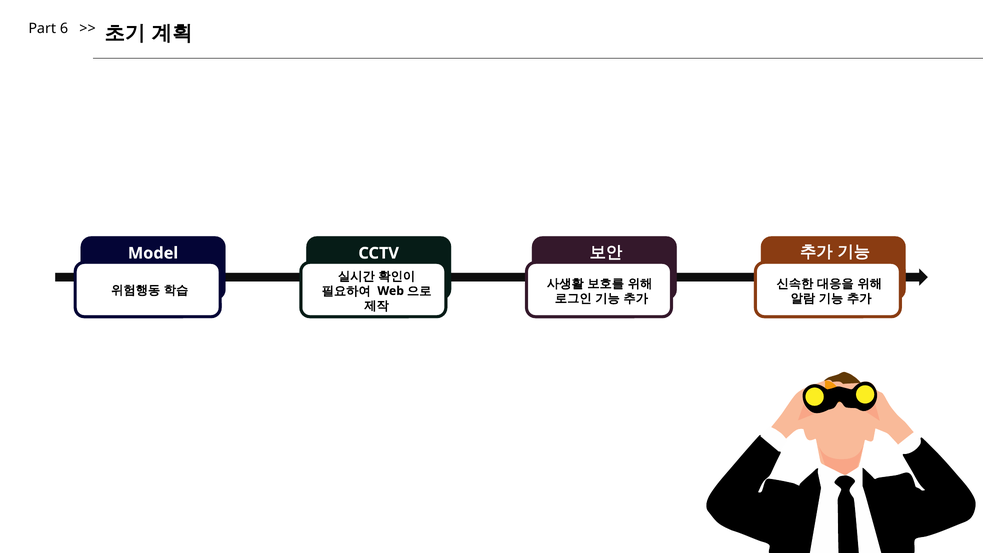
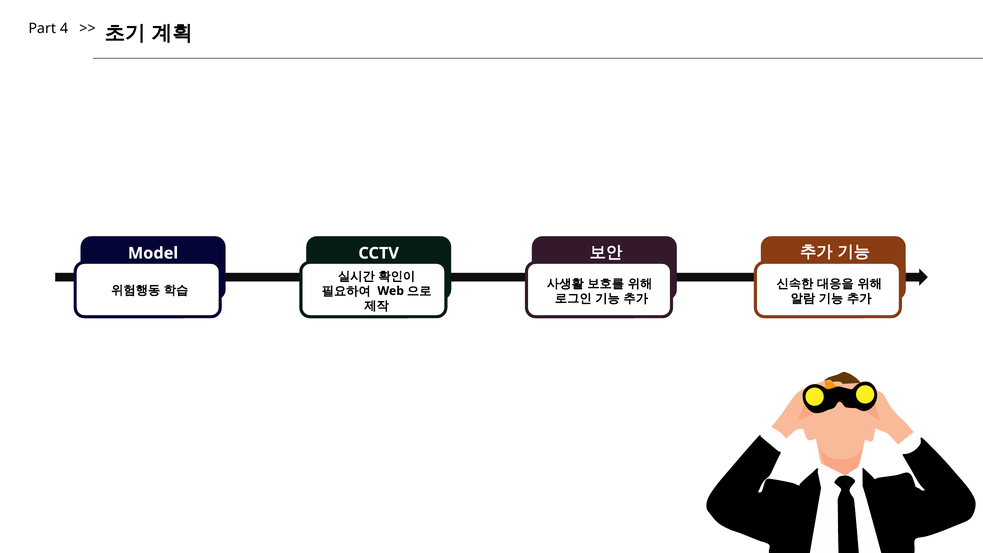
6: 6 -> 4 (64, 28)
